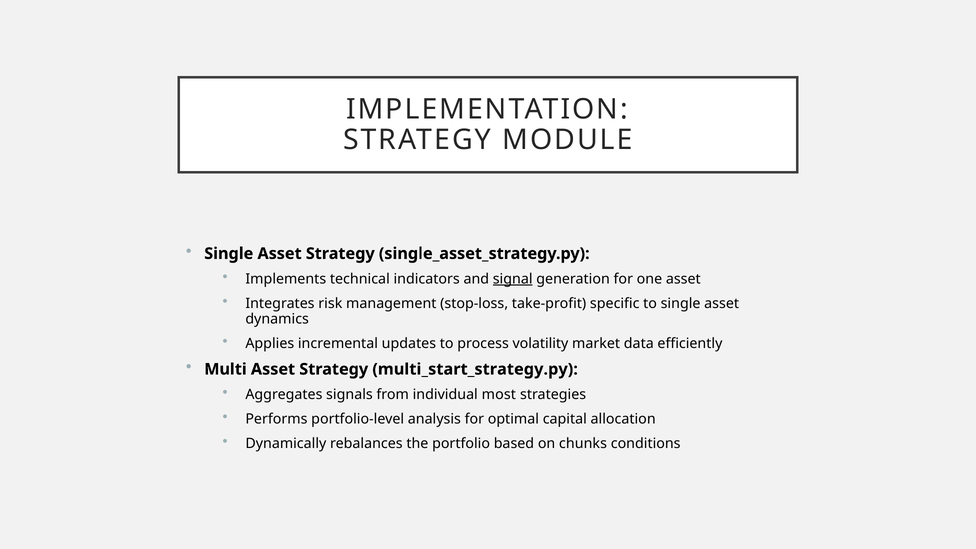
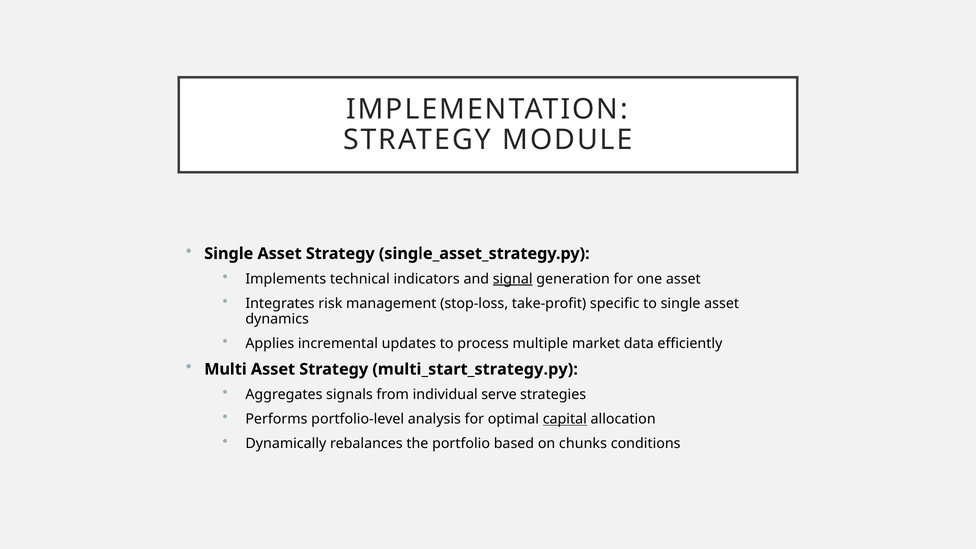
volatility: volatility -> multiple (540, 343)
most: most -> serve (499, 395)
capital underline: none -> present (565, 419)
